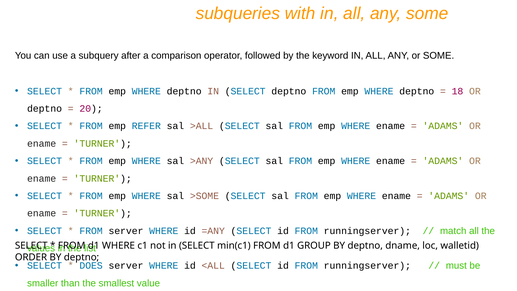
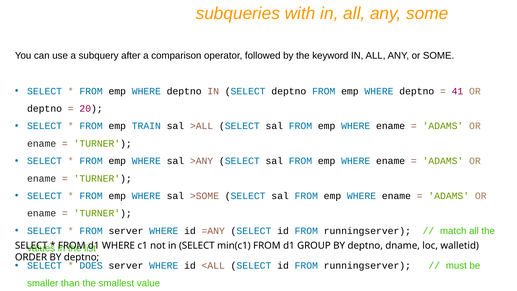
18: 18 -> 41 (457, 91)
REFER: REFER -> TRAIN (146, 126)
